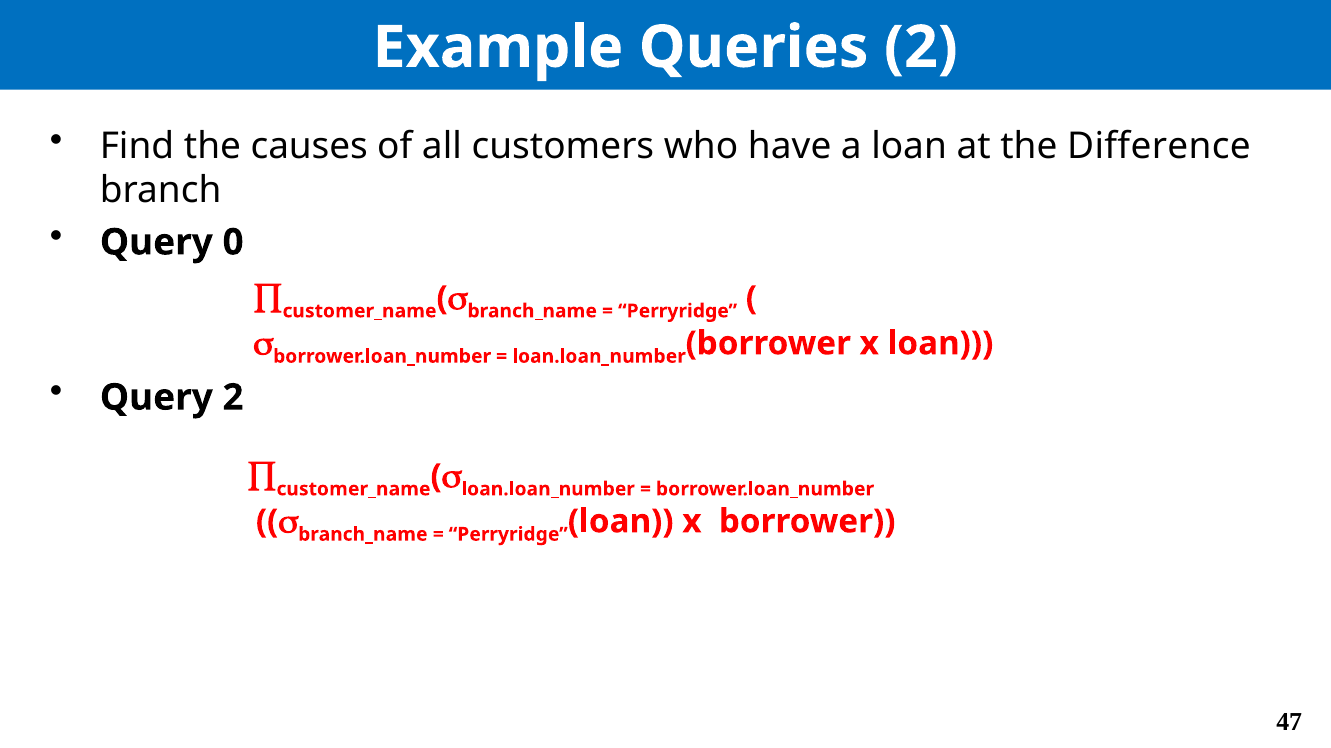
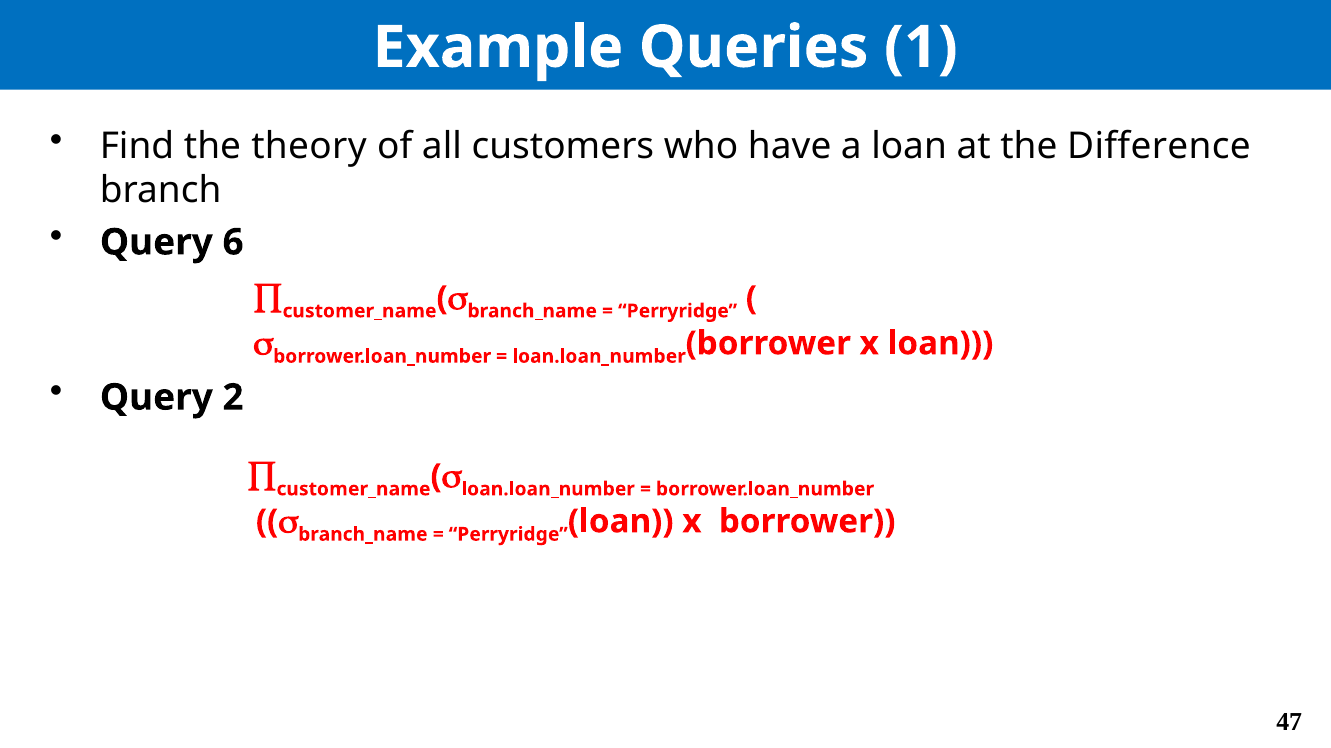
Queries 2: 2 -> 1 (921, 47)
causes: causes -> theory (309, 146)
0: 0 -> 6 (233, 243)
